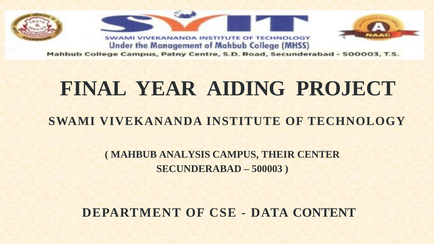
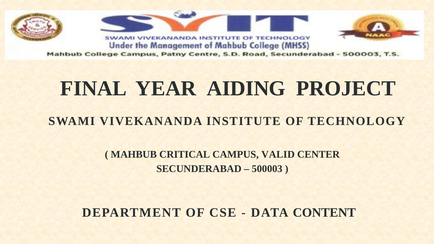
ANALYSIS: ANALYSIS -> CRITICAL (185, 154)
THEIR: THEIR -> VALID (278, 154)
